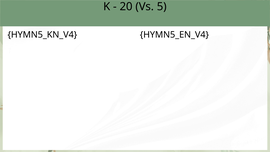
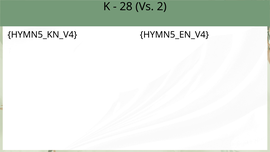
20: 20 -> 28 (126, 7)
5: 5 -> 2 (162, 7)
